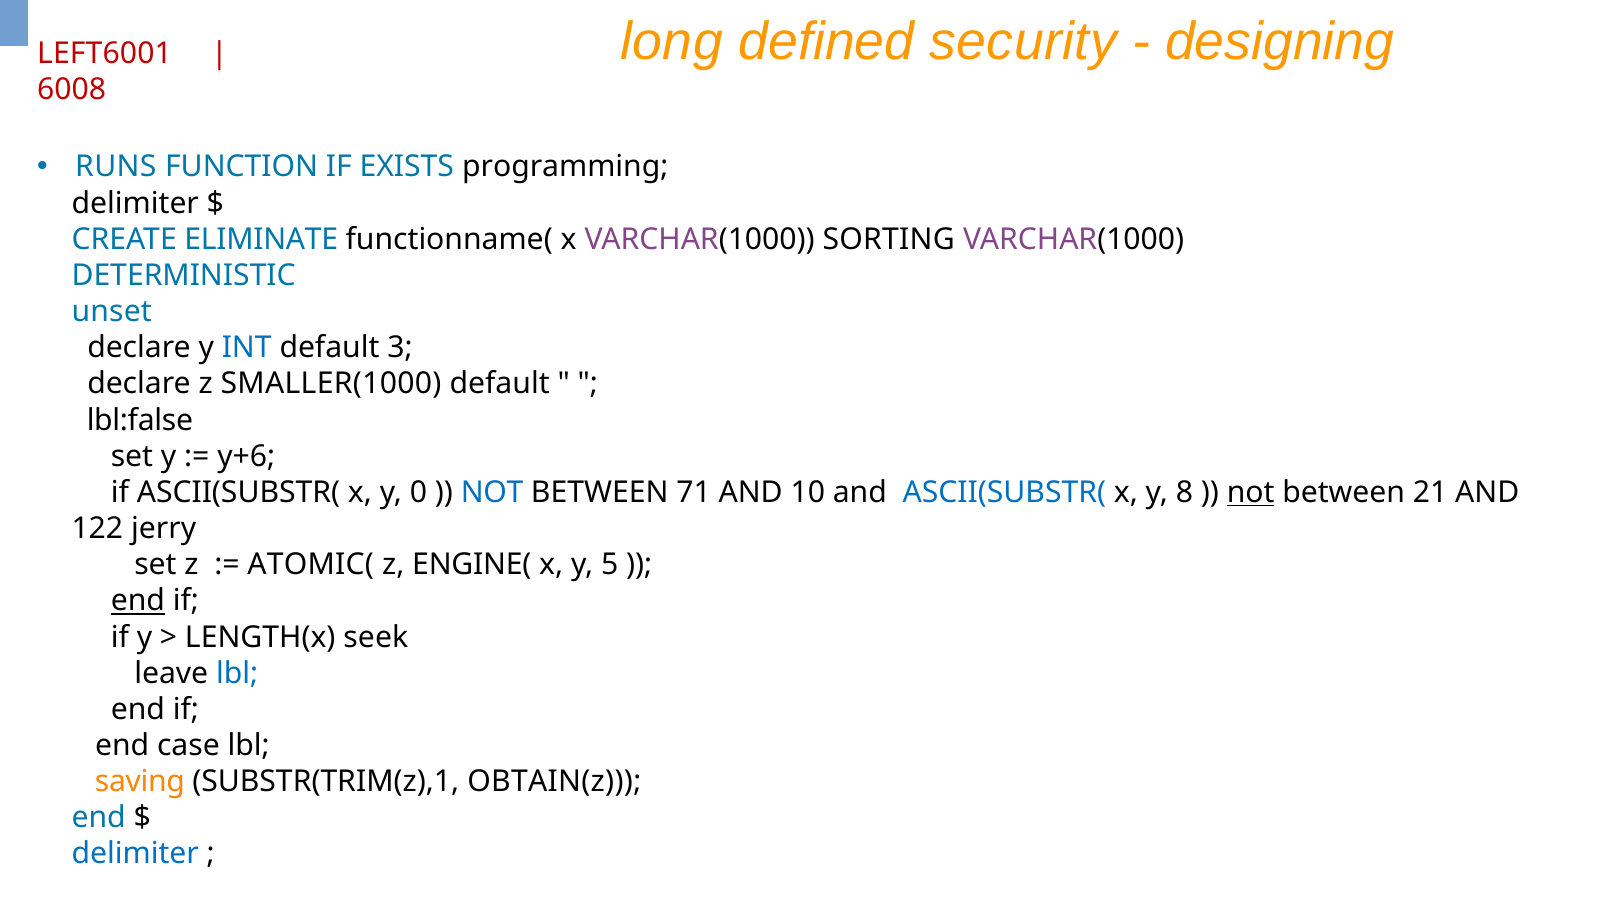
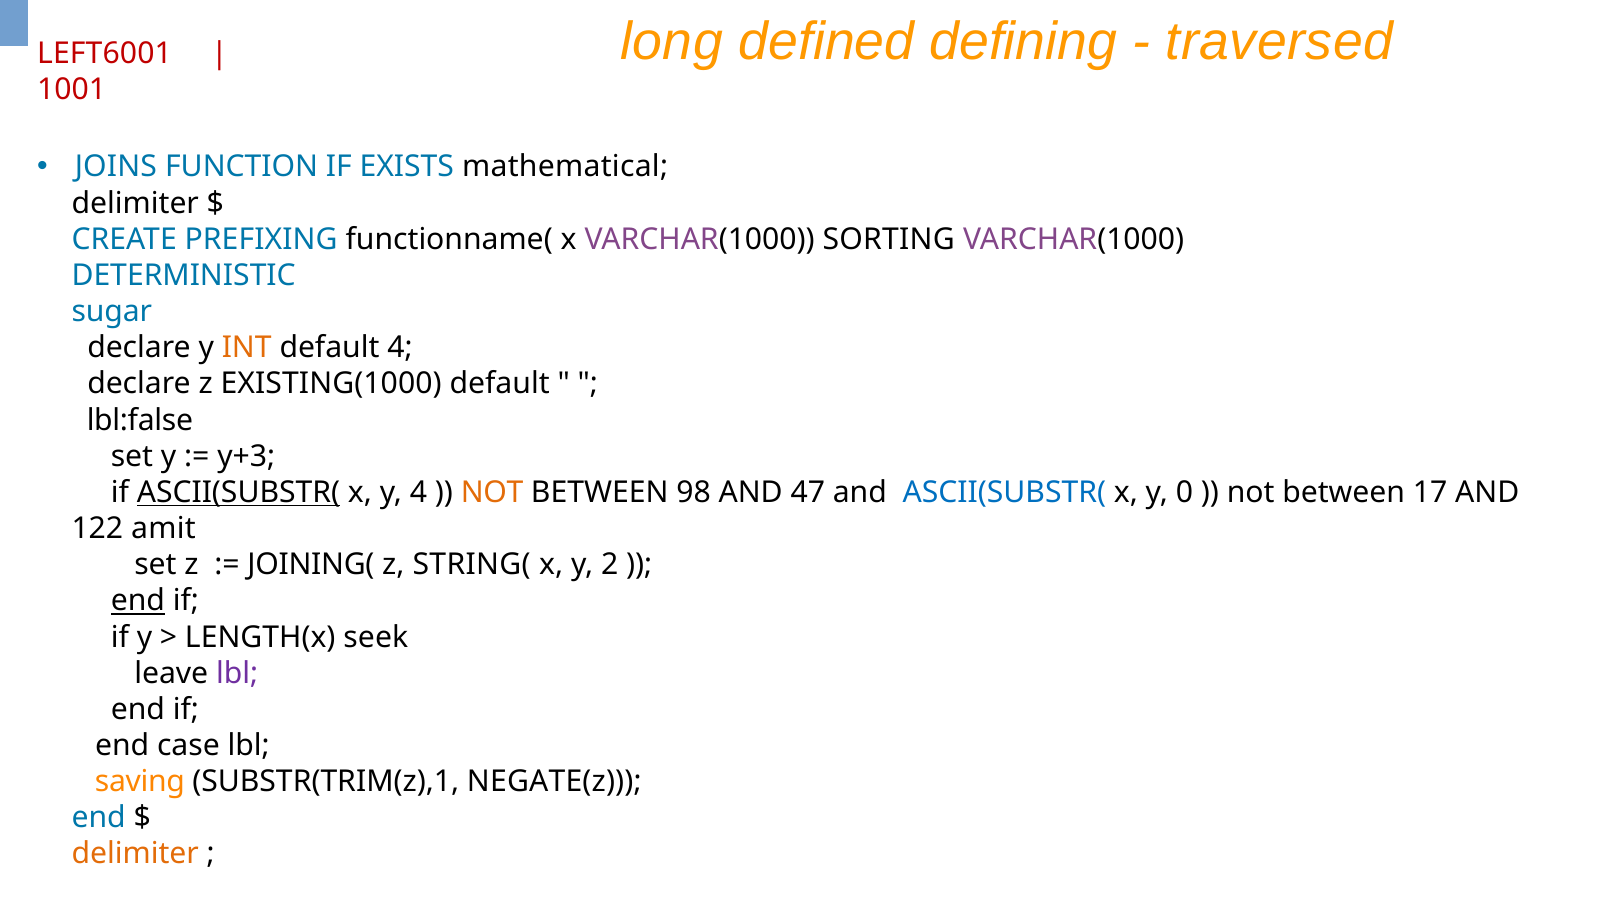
security: security -> defining (1023, 42)
designing: designing -> traversed (1280, 42)
6008: 6008 -> 1001 (72, 90)
RUNS: RUNS -> JOINS (116, 167)
programming: programming -> mathematical (565, 167)
ELIMINATE: ELIMINATE -> PREFIXING (261, 239)
unset: unset -> sugar (112, 312)
INT colour: blue -> orange (247, 348)
default 3: 3 -> 4 (400, 348)
SMALLER(1000: SMALLER(1000 -> EXISTING(1000 (331, 384)
y+6: y+6 -> y+3 (246, 457)
ASCII(SUBSTR( underline: none -> present (238, 493)
y 0: 0 -> 4 (418, 493)
NOT colour: blue -> orange (492, 493)
71: 71 -> 98 (694, 493)
10: 10 -> 47 (808, 493)
8: 8 -> 0 (1184, 493)
not underline: present -> none (1251, 493)
21: 21 -> 17 (1430, 493)
jerry: jerry -> amit (163, 529)
ATOMIC(: ATOMIC( -> JOINING( (311, 565)
ENGINE(: ENGINE( -> STRING( (472, 565)
5: 5 -> 2 (610, 565)
lbl colour: blue -> purple (237, 674)
OBTAIN(z: OBTAIN(z -> NEGATE(z (554, 782)
delimiter colour: blue -> orange (135, 855)
